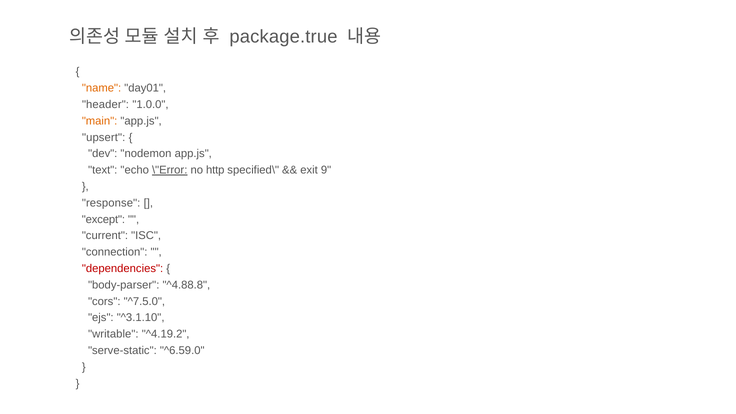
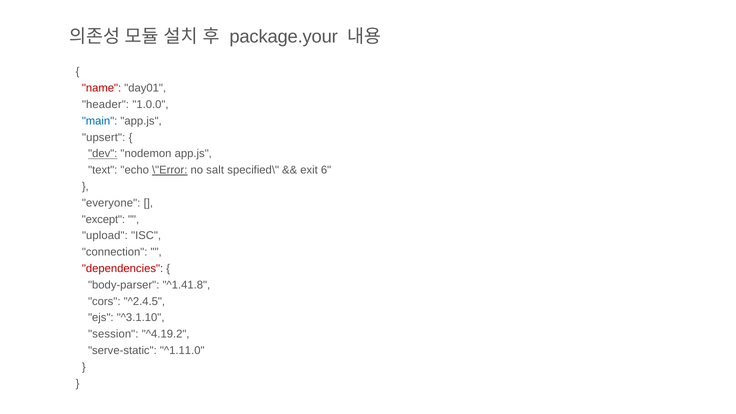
package.true: package.true -> package.your (284, 36)
name colour: orange -> red (102, 88)
main colour: orange -> blue (100, 121)
dev underline: none -> present (103, 154)
http: http -> salt (215, 170)
9: 9 -> 6 (326, 170)
response: response -> everyone (111, 203)
current: current -> upload (105, 236)
^4.88.8: ^4.88.8 -> ^1.41.8 (186, 285)
^7.5.0: ^7.5.0 -> ^2.4.5 (144, 301)
writable: writable -> session (113, 334)
^6.59.0: ^6.59.0 -> ^1.11.0 (182, 351)
